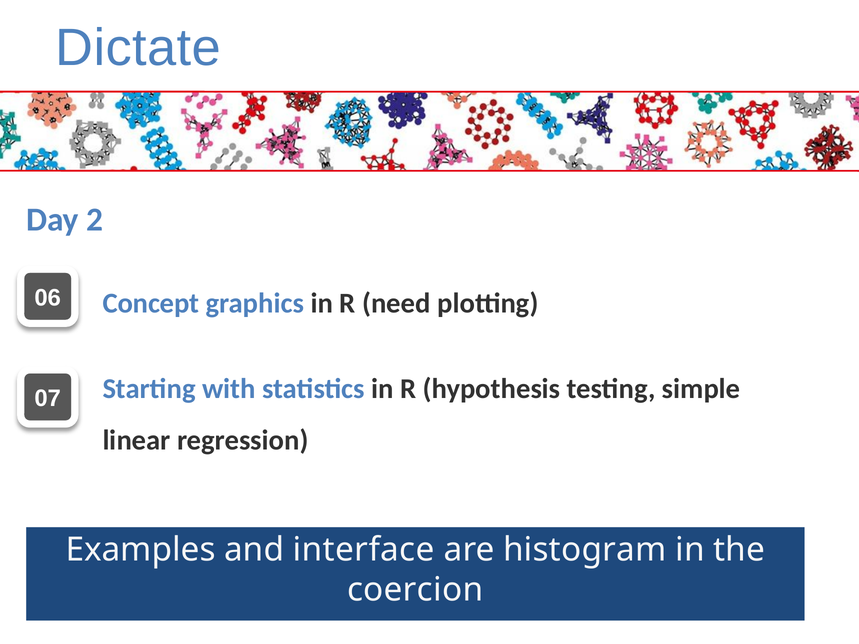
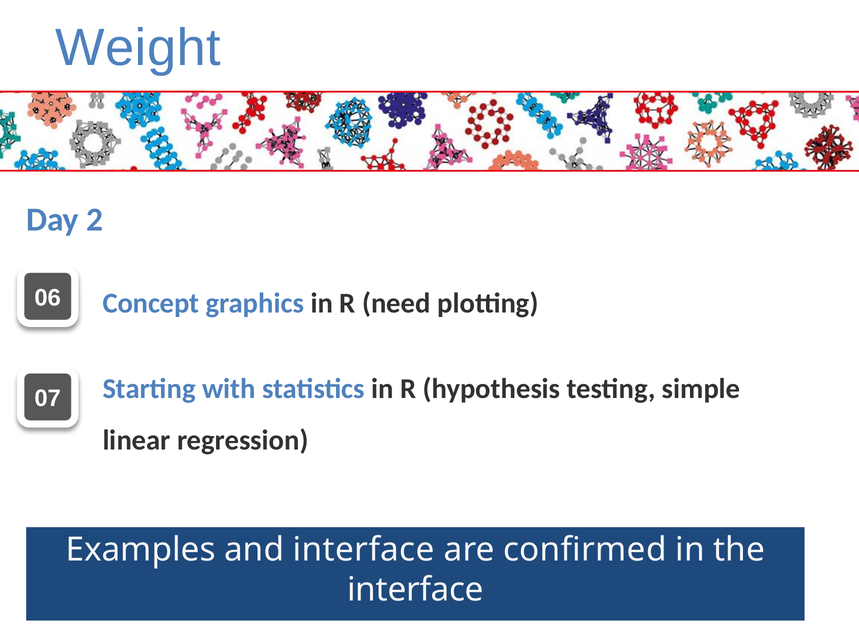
Dictate: Dictate -> Weight (138, 48)
histogram: histogram -> confirmed (585, 550)
coercion: coercion -> interface (415, 590)
